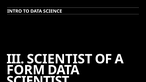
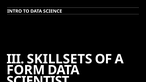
III SCIENTIST: SCIENTIST -> SKILLSETS (59, 59)
